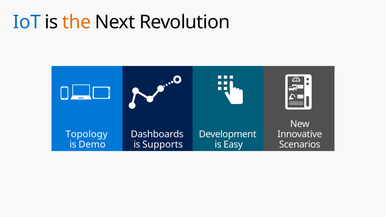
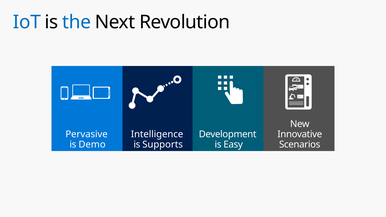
the colour: orange -> blue (77, 22)
Topology: Topology -> Pervasive (87, 134)
Dashboards: Dashboards -> Intelligence (157, 134)
